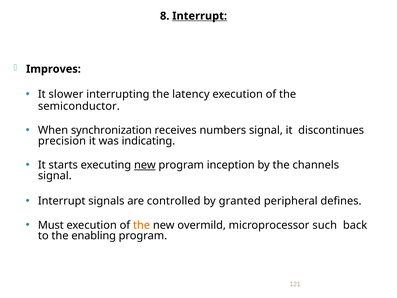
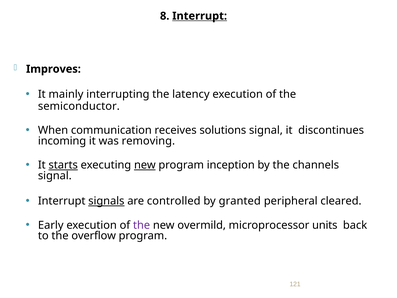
slower: slower -> mainly (66, 94)
synchronization: synchronization -> communication (111, 130)
numbers: numbers -> solutions (223, 130)
precision: precision -> incoming (62, 141)
indicating: indicating -> removing (148, 141)
starts underline: none -> present (63, 165)
signals underline: none -> present (106, 201)
defines: defines -> cleared (341, 201)
Must: Must -> Early (51, 225)
the colour: orange -> purple (142, 225)
such: such -> units (325, 225)
enabling: enabling -> overflow (94, 236)
